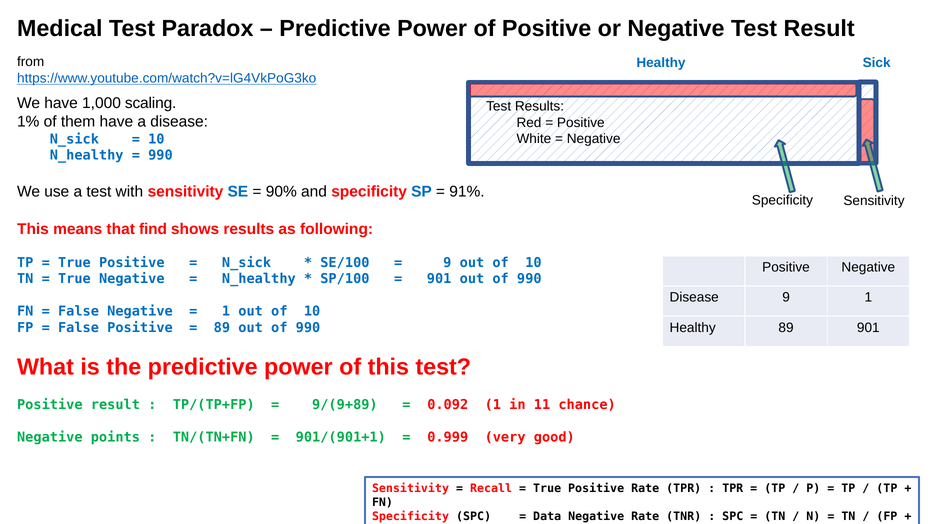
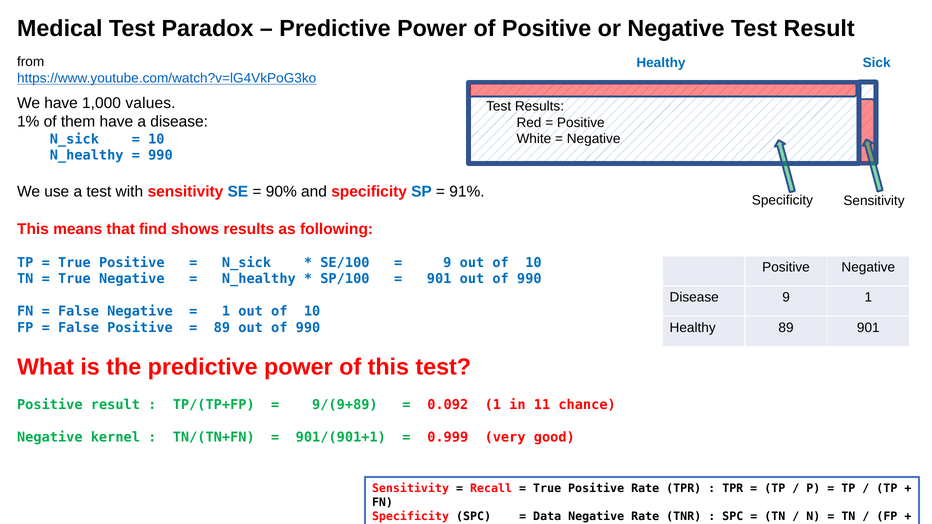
scaling: scaling -> values (150, 103)
points: points -> kernel (115, 438)
